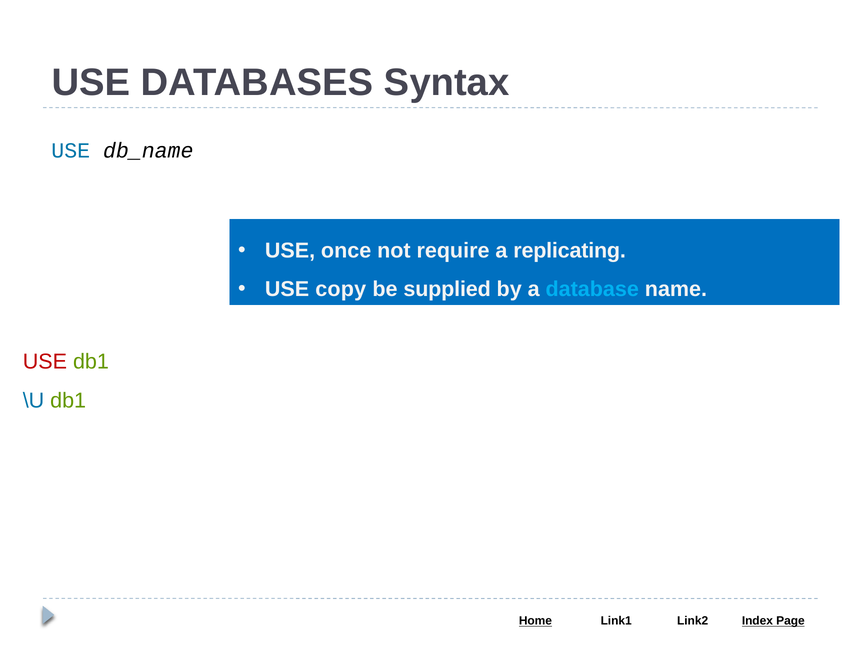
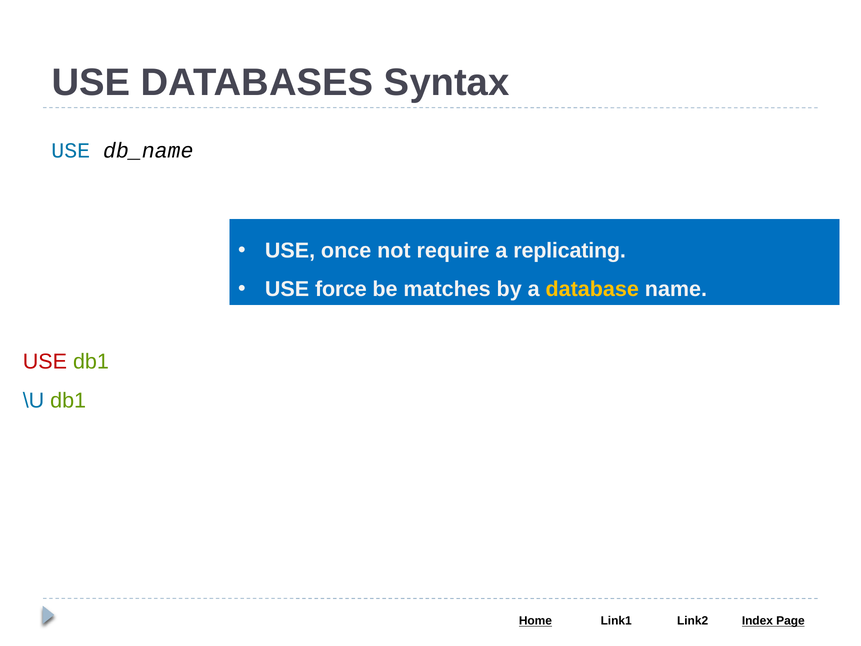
copy: copy -> force (341, 289)
supplied: supplied -> matches (447, 289)
database colour: light blue -> yellow (592, 289)
